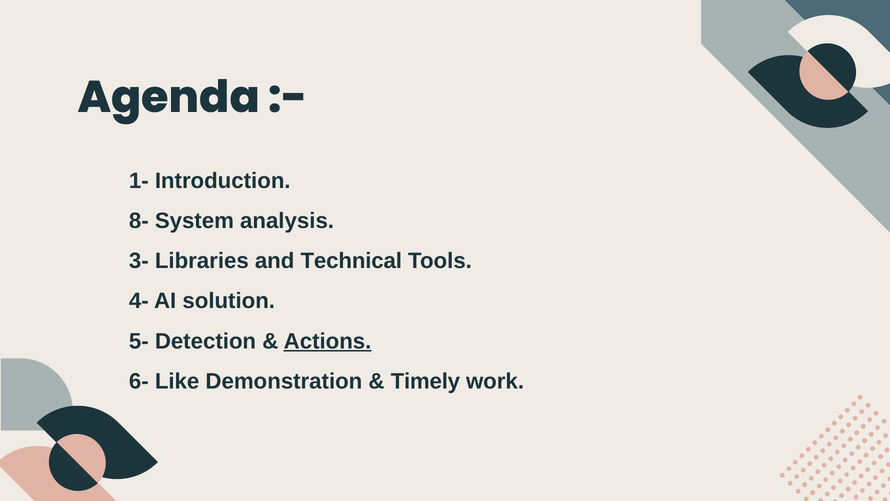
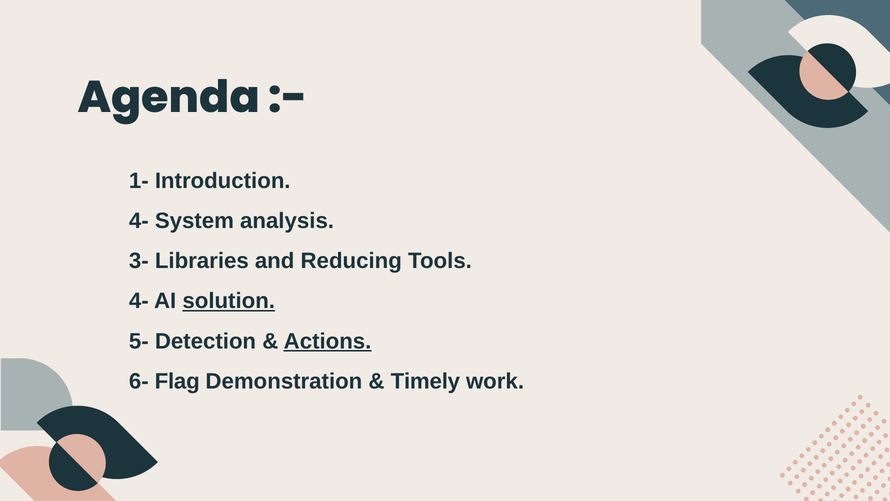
8-: 8- -> 4- (139, 221)
Technical: Technical -> Reducing (351, 261)
solution underline: none -> present (229, 301)
Like: Like -> Flag (177, 381)
